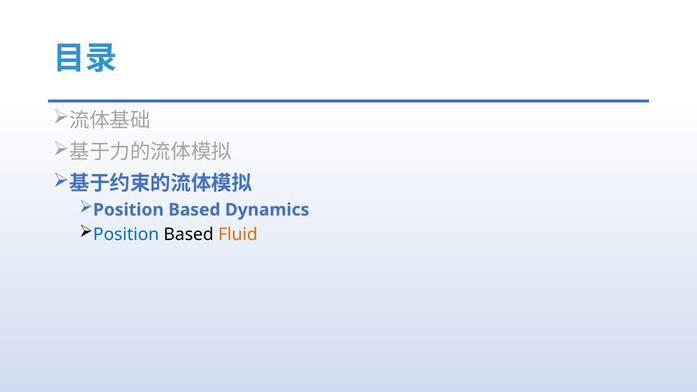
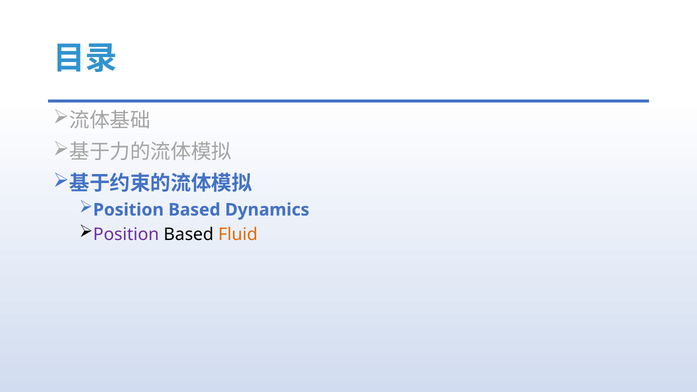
Position colour: blue -> purple (126, 234)
